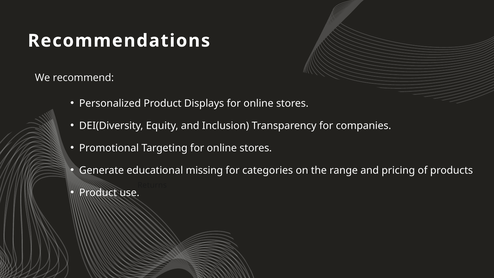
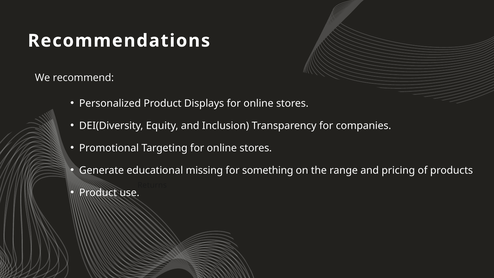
categories: categories -> something (268, 170)
